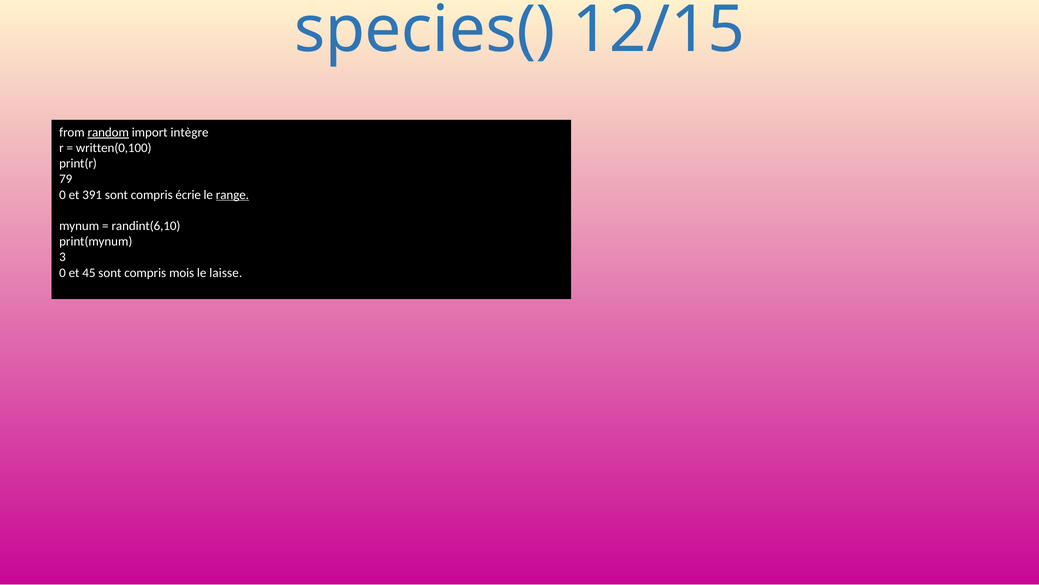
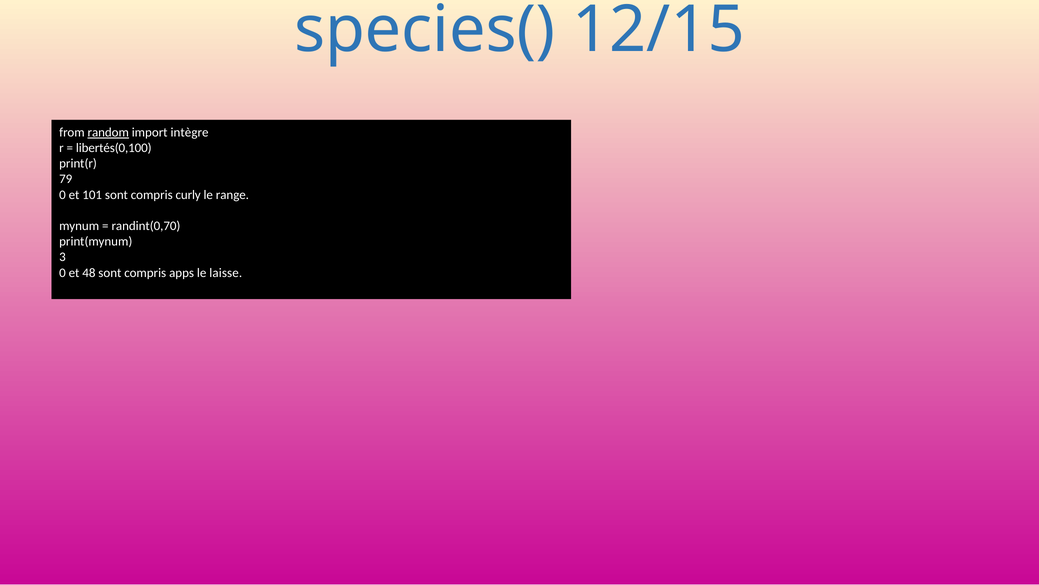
written(0,100: written(0,100 -> libertés(0,100 (114, 148)
391: 391 -> 101 (92, 195)
écrie: écrie -> curly (188, 195)
range underline: present -> none (232, 195)
randint(6,10: randint(6,10 -> randint(0,70 (146, 226)
45: 45 -> 48 (89, 273)
mois: mois -> apps (182, 273)
